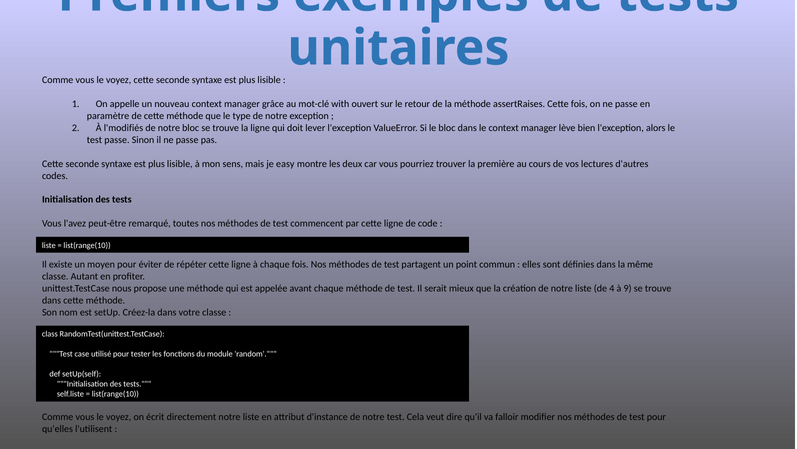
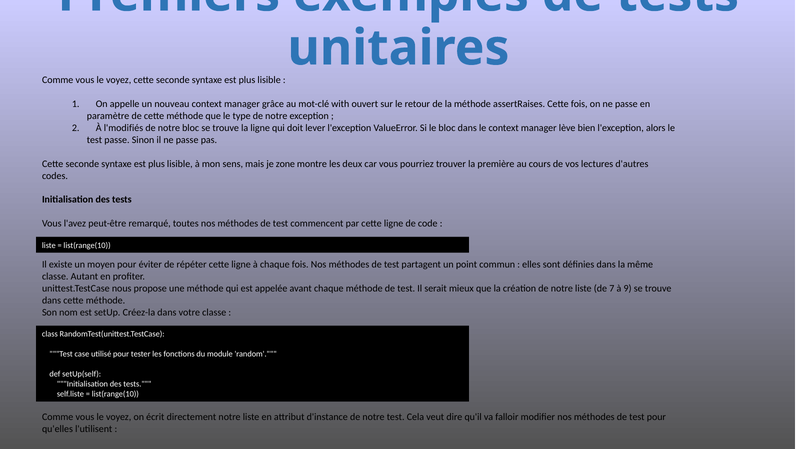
easy: easy -> zone (285, 164)
4: 4 -> 7 (612, 288)
